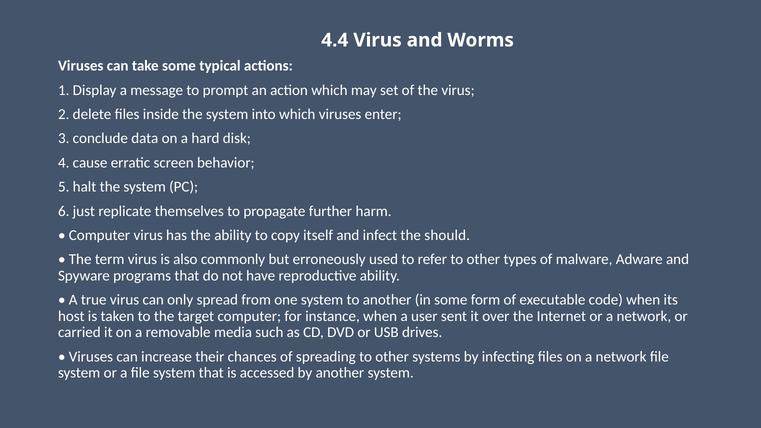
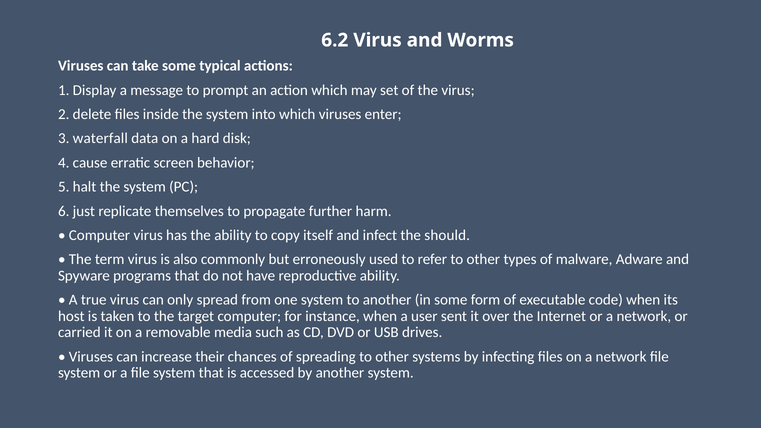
4.4: 4.4 -> 6.2 (335, 40)
conclude: conclude -> waterfall (100, 139)
